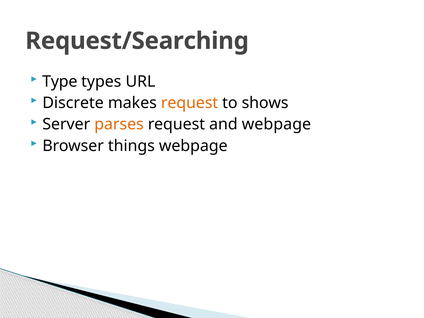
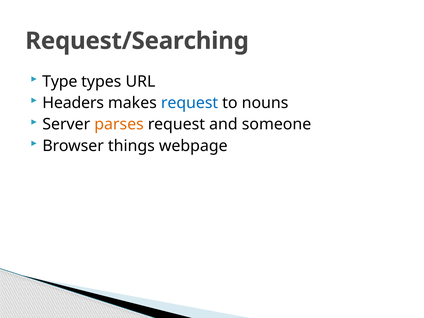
Discrete: Discrete -> Headers (73, 103)
request colour: orange -> blue (190, 103)
shows: shows -> nouns (265, 103)
and webpage: webpage -> someone (277, 124)
